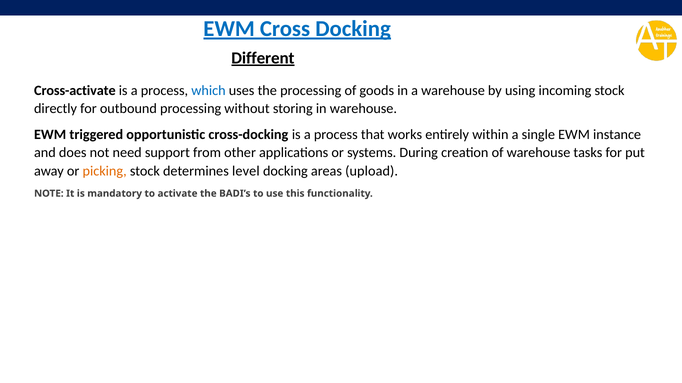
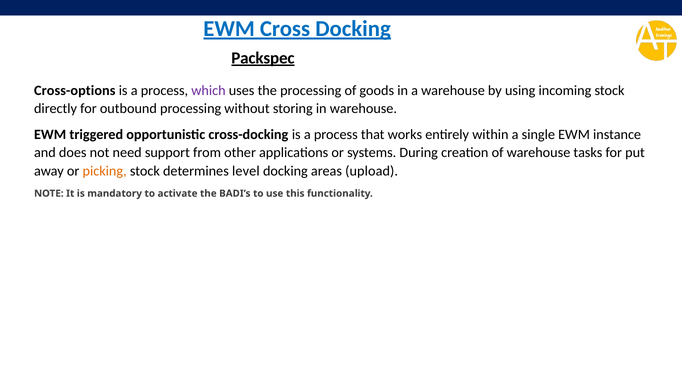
Different: Different -> Packspec (263, 58)
Cross-activate: Cross-activate -> Cross-options (75, 91)
which colour: blue -> purple (208, 91)
